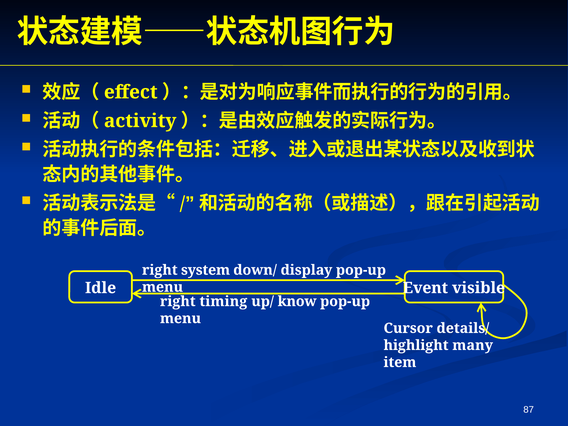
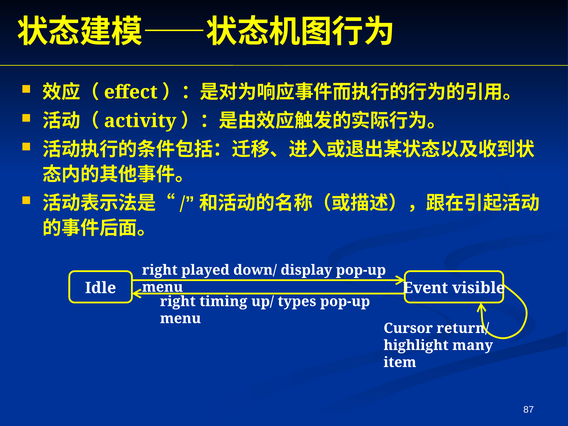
system: system -> played (205, 270)
know: know -> types (297, 301)
details/: details/ -> return/ (463, 328)
